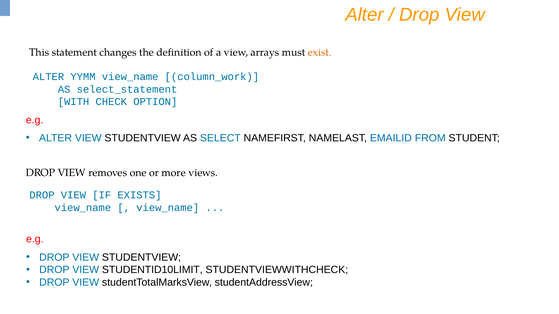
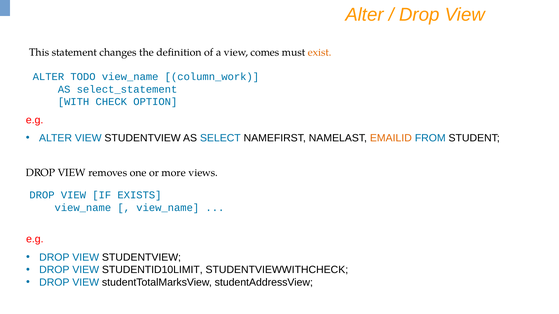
arrays: arrays -> comes (265, 52)
YYMM: YYMM -> TODO (83, 77)
EMAILID colour: blue -> orange (391, 138)
